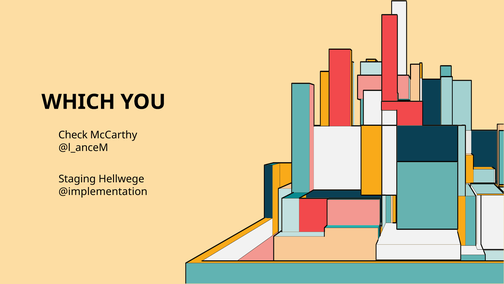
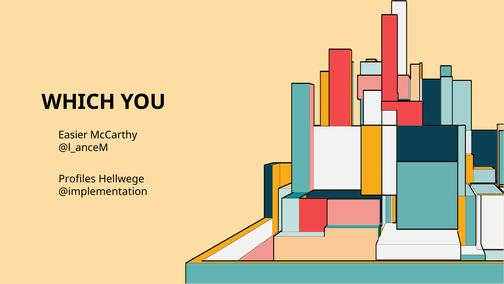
Check: Check -> Easier (73, 135)
Staging: Staging -> Profiles (77, 179)
